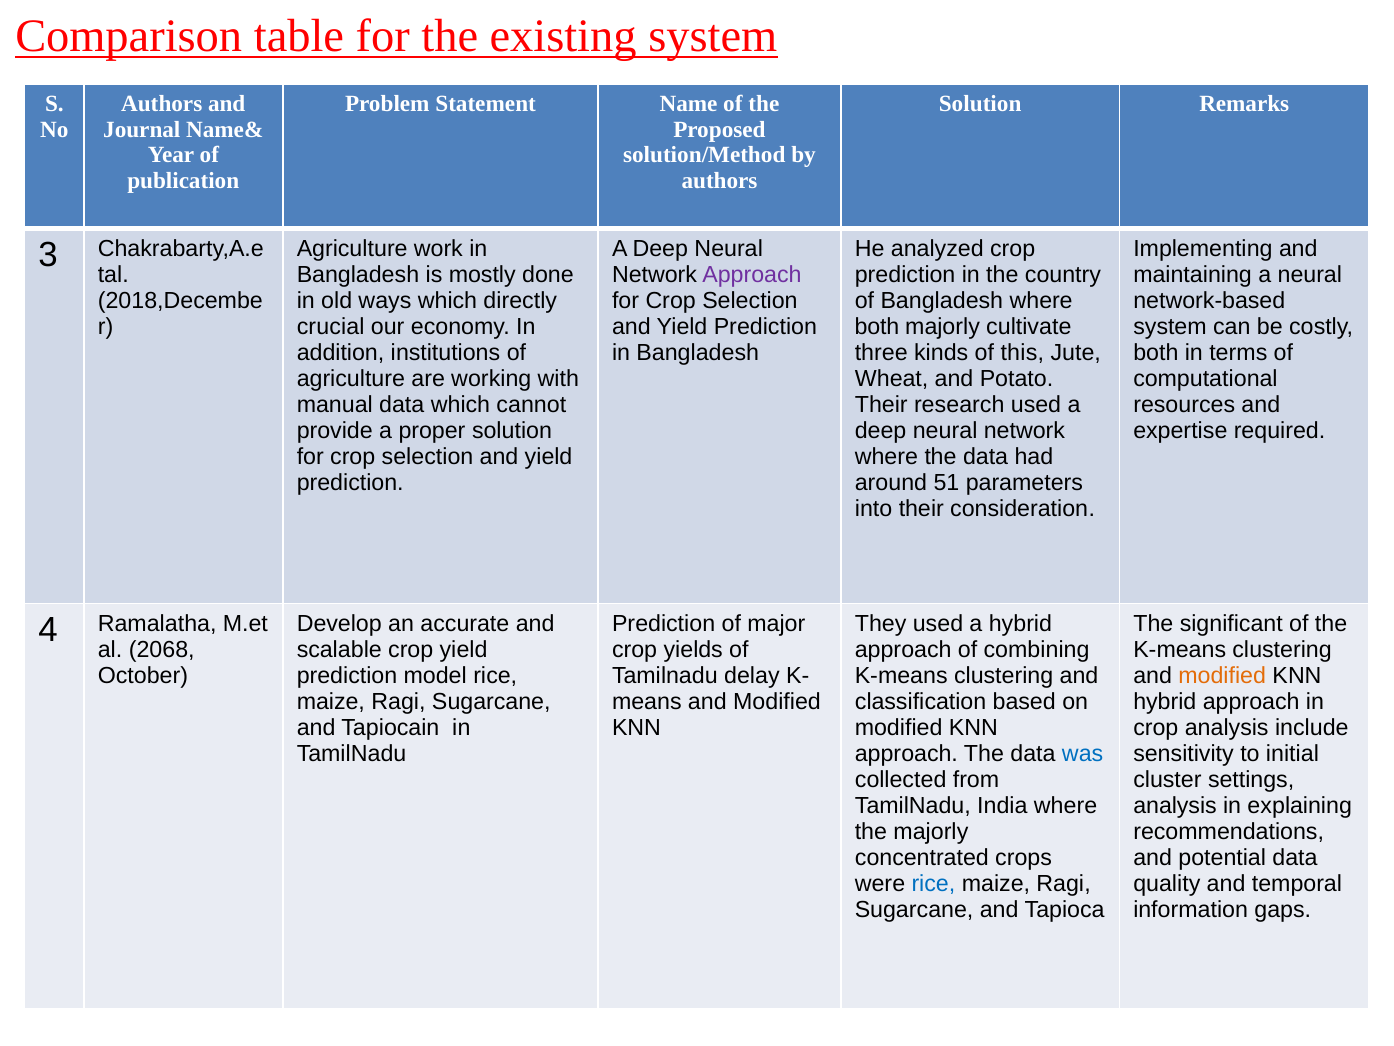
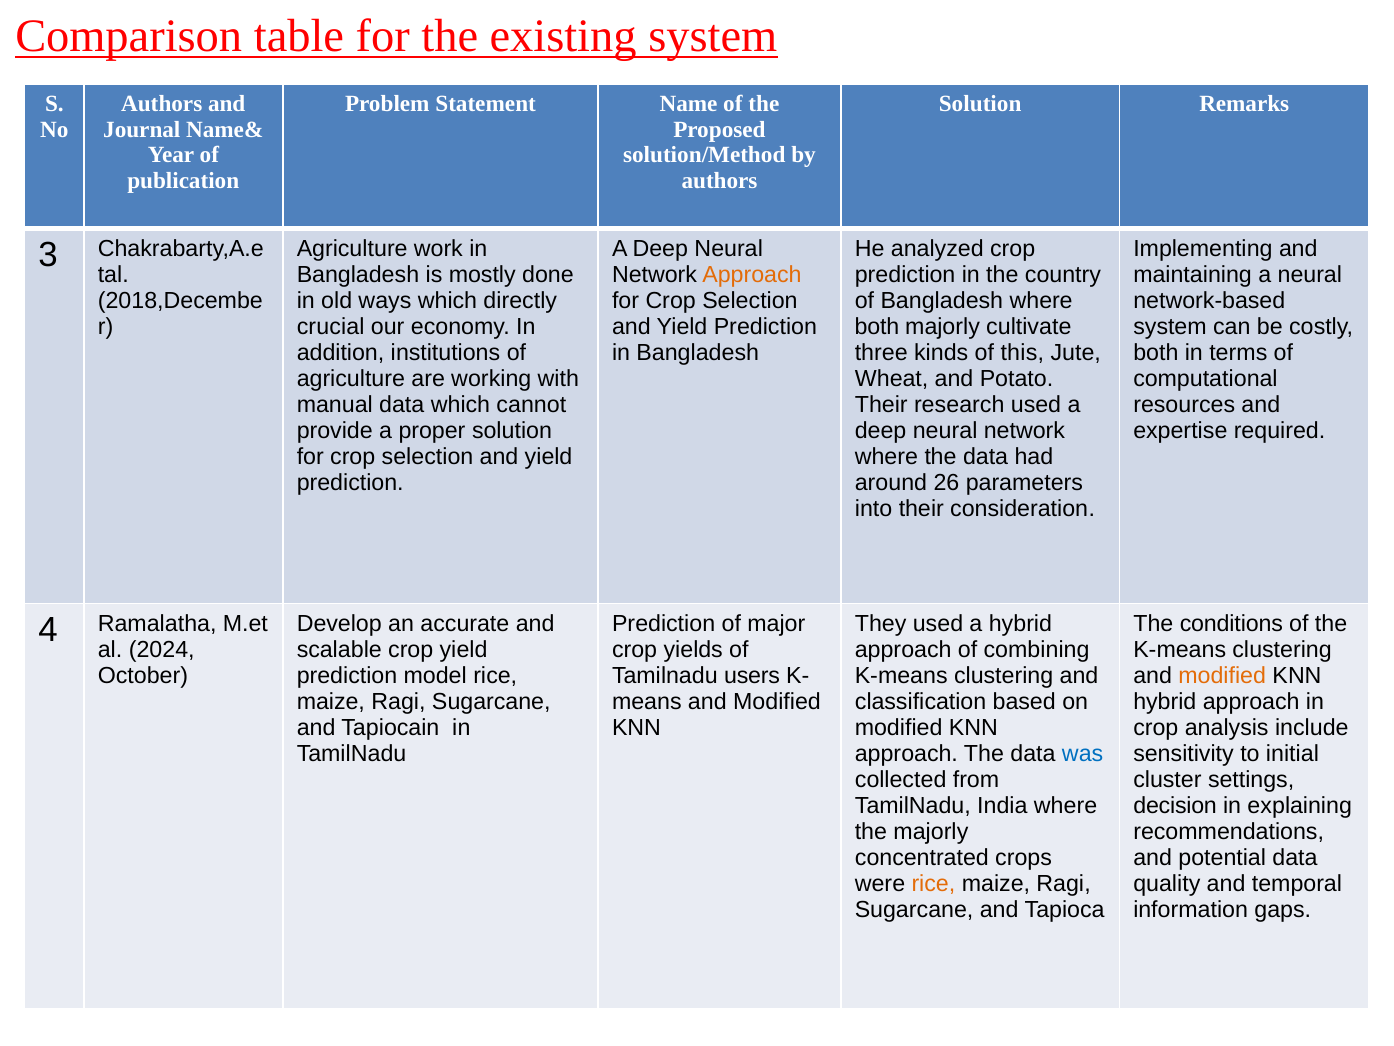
Approach colour: purple -> orange (752, 274)
51: 51 -> 26 (946, 483)
significant: significant -> conditions (1231, 624)
2068: 2068 -> 2024 (162, 650)
delay: delay -> users (752, 676)
analysis: analysis -> decision (1175, 806)
rice colour: blue -> orange (933, 884)
